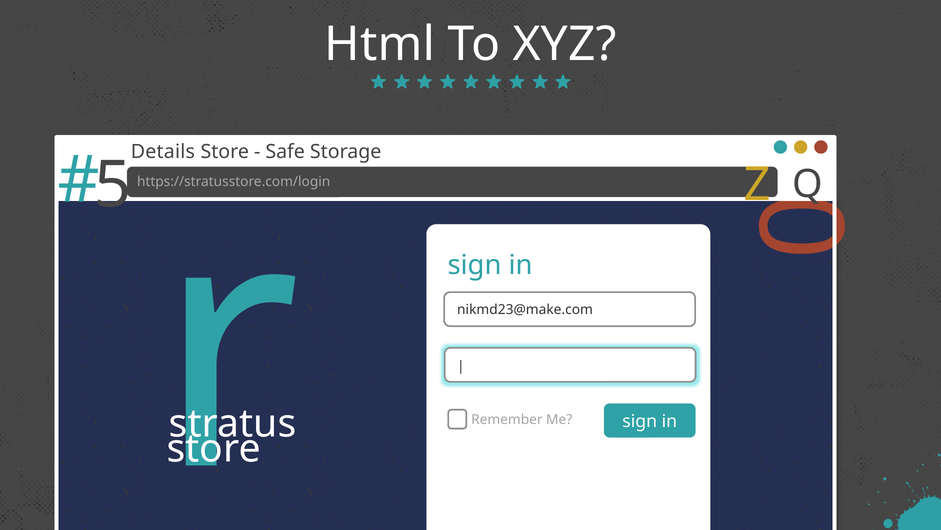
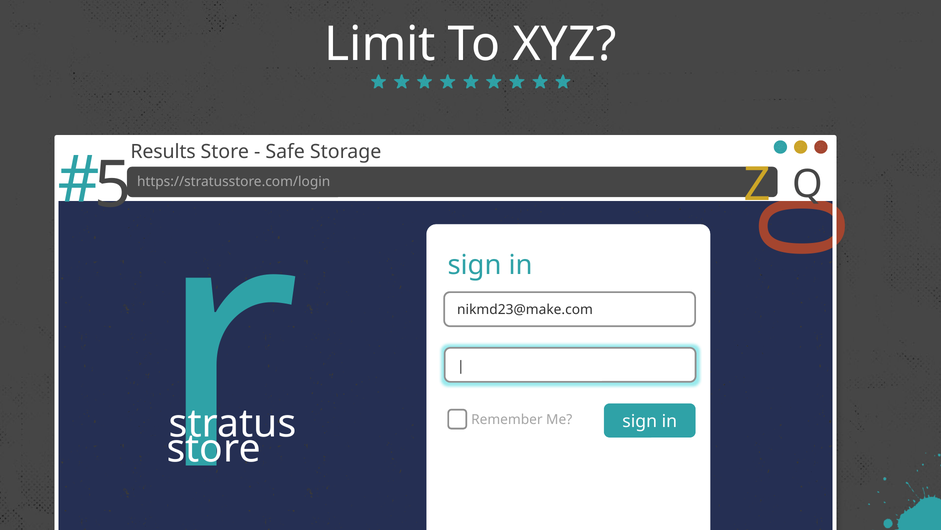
Html: Html -> Limit (380, 44)
Details: Details -> Results (163, 152)
